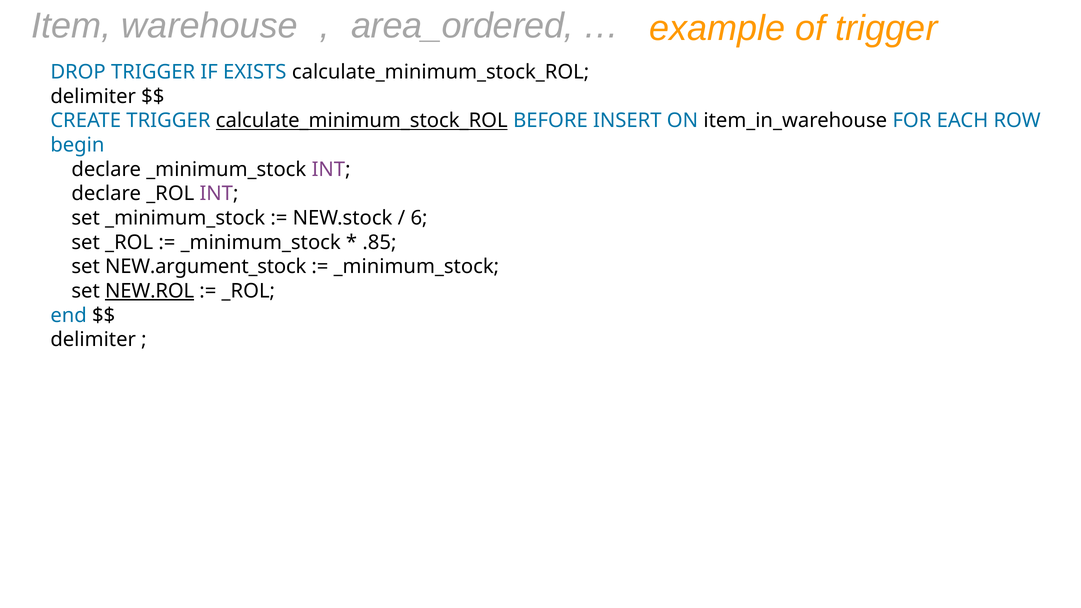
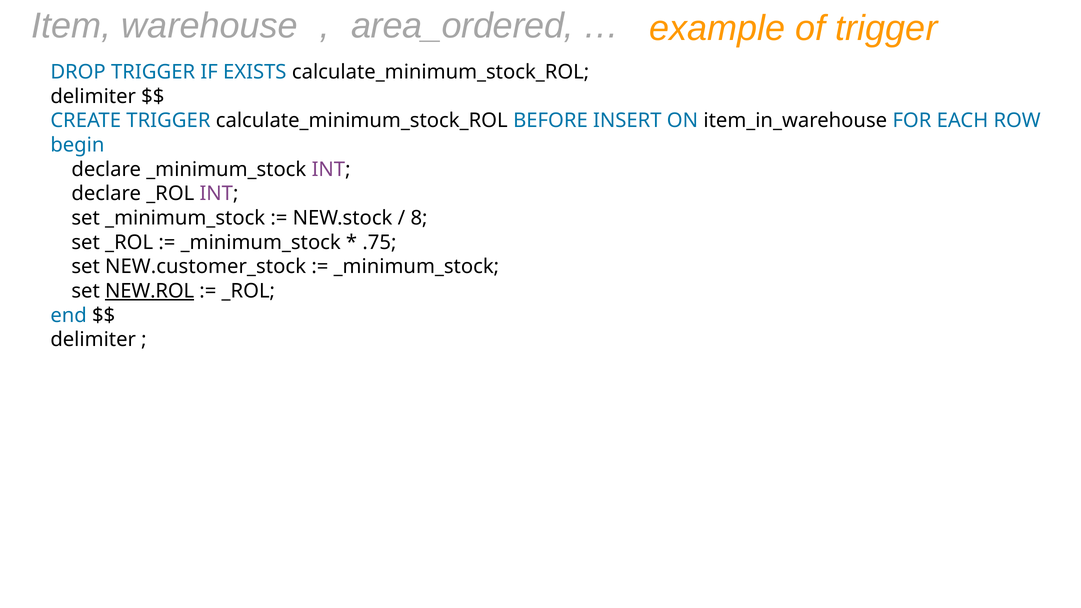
calculate_minimum_stock_ROL underline: present -> none (362, 121)
6: 6 -> 8 (419, 218)
.85: .85 -> .75 (379, 242)
NEW.argument_stock: NEW.argument_stock -> NEW.customer_stock (206, 267)
